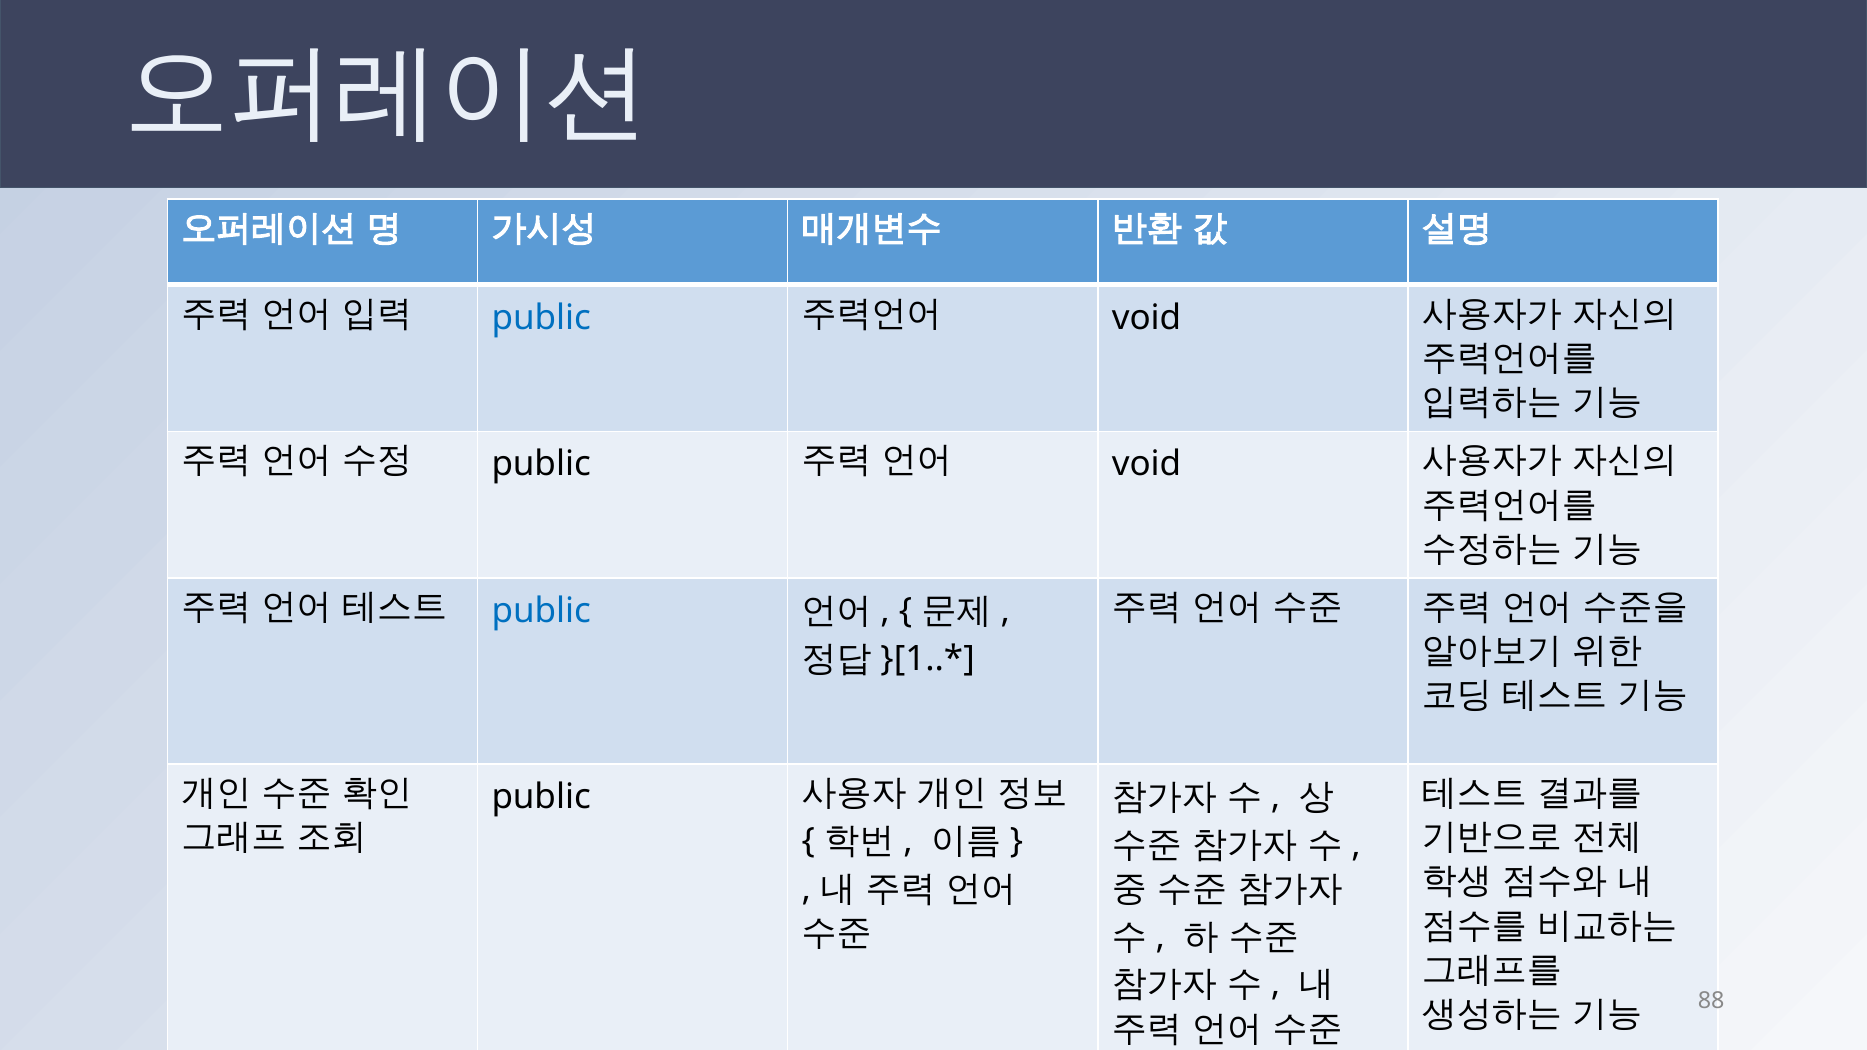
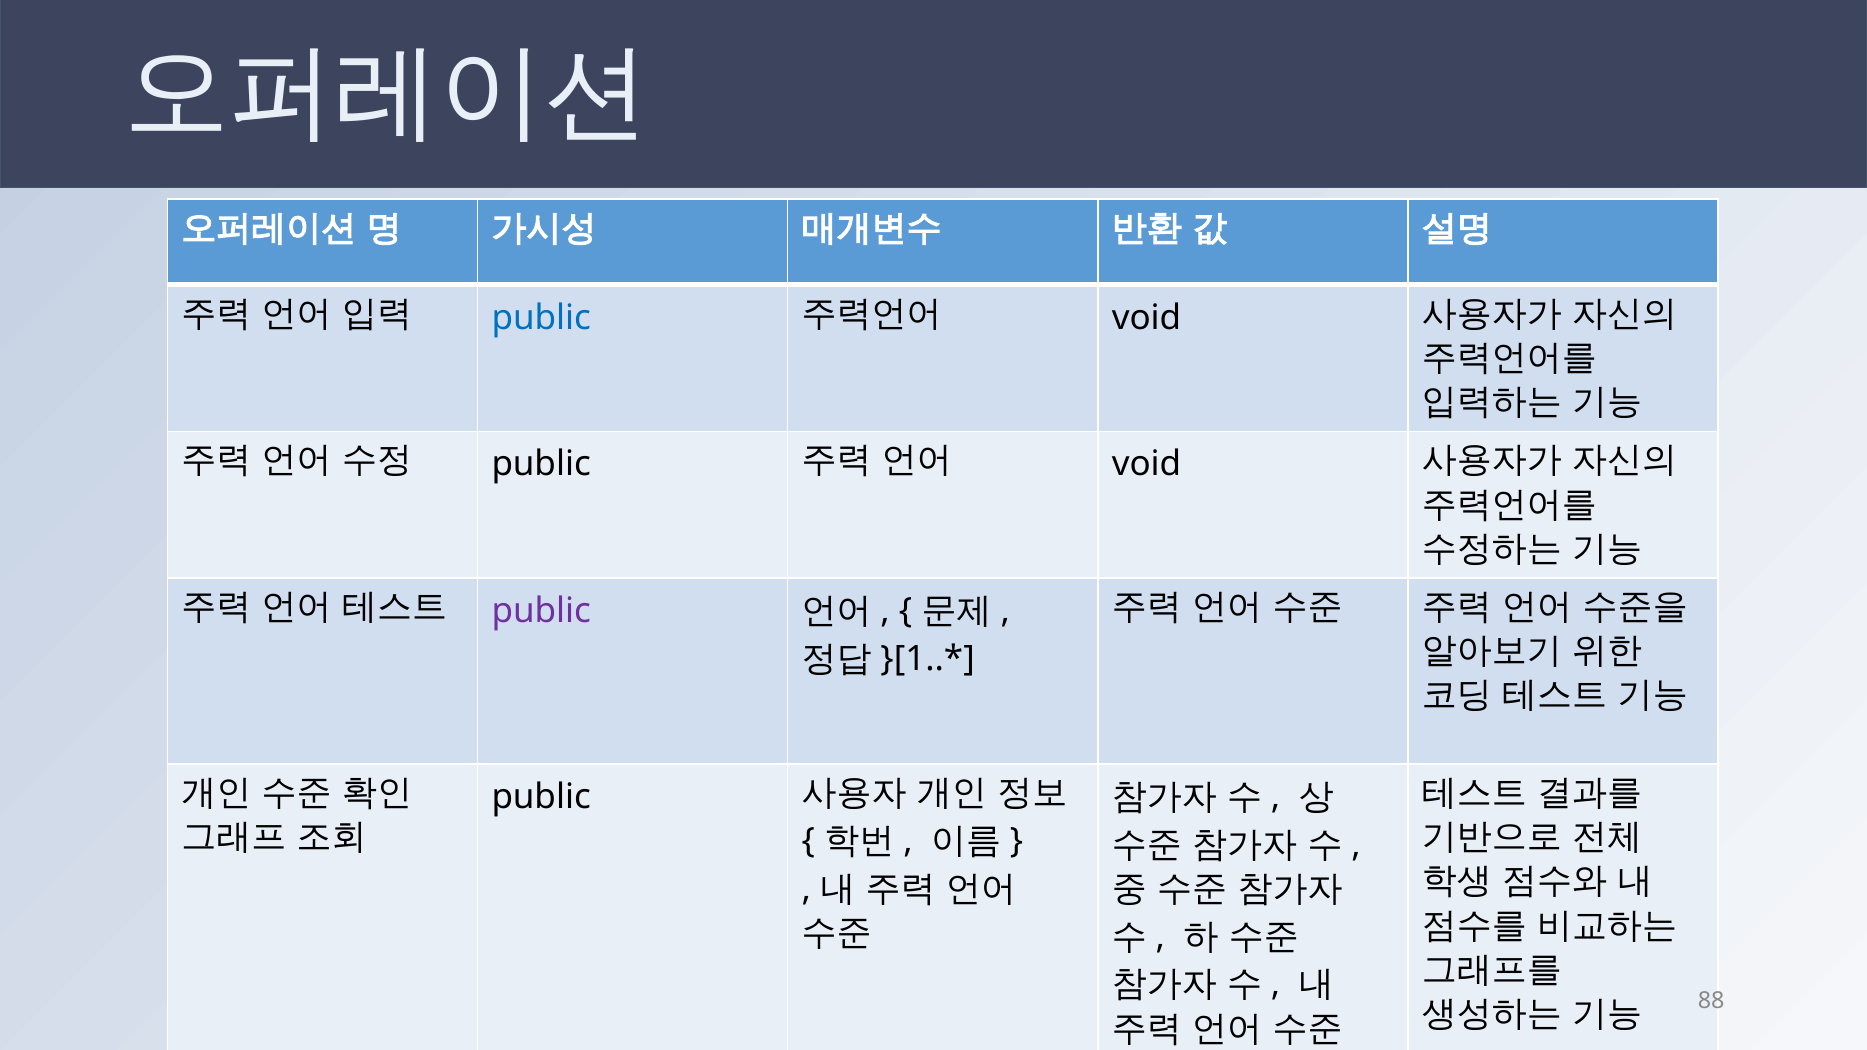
public colour: blue -> purple (541, 611)
